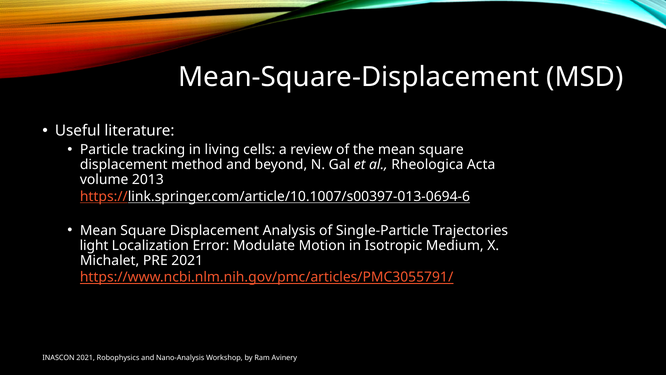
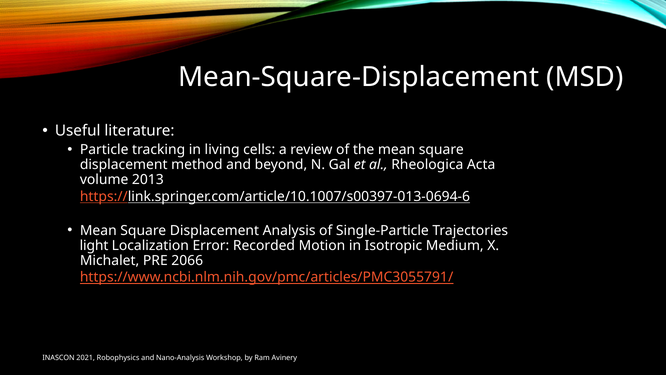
Modulate: Modulate -> Recorded (264, 245)
PRE 2021: 2021 -> 2066 (187, 260)
